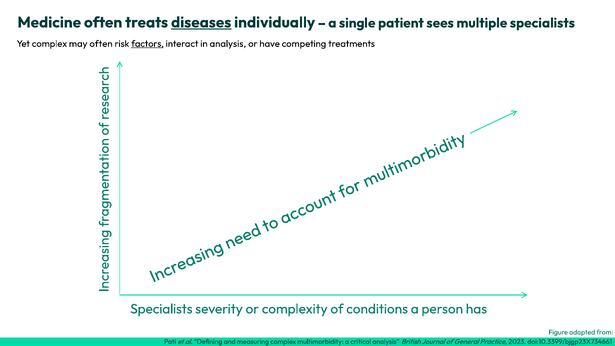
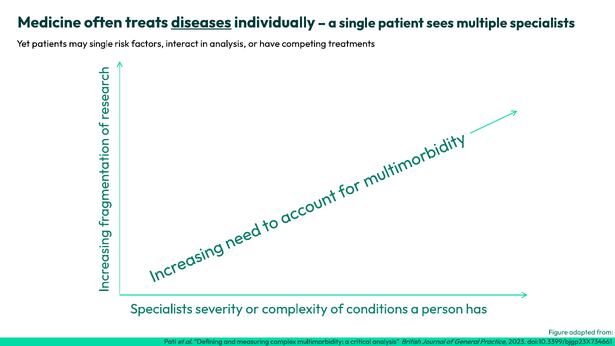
Yet complex: complex -> patients (49, 44)
may often: often -> single (101, 44)
factors underline: present -> none (148, 44)
